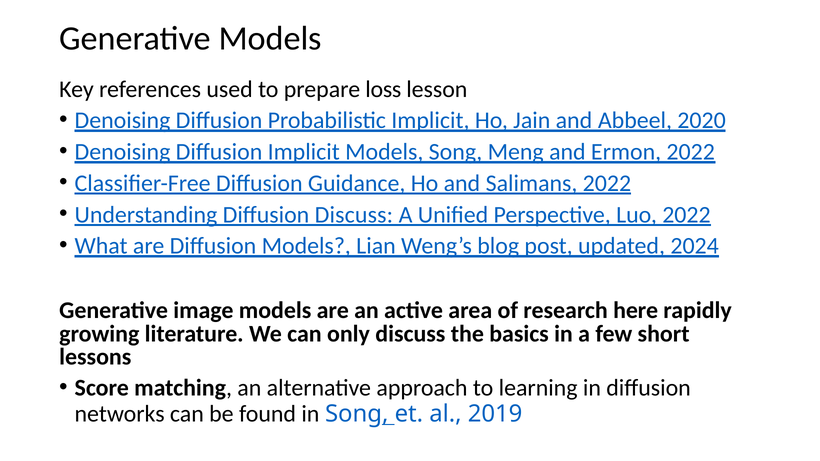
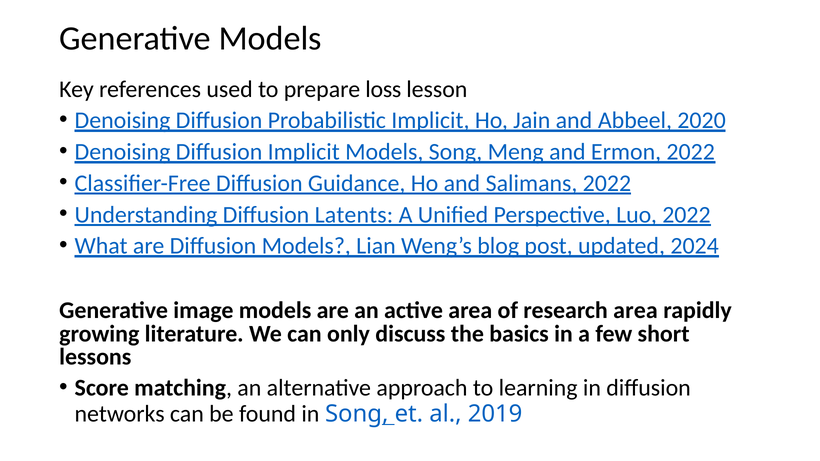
Diffusion Discuss: Discuss -> Latents (354, 215)
research here: here -> area (636, 311)
